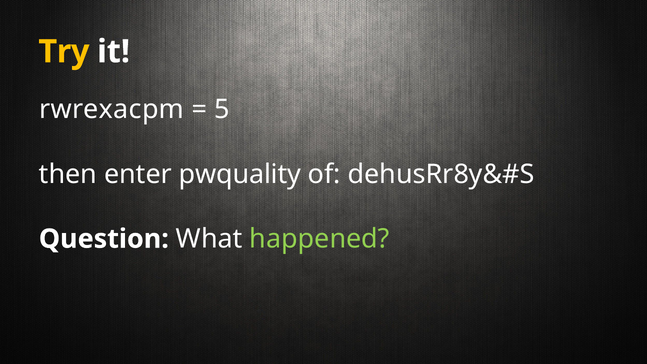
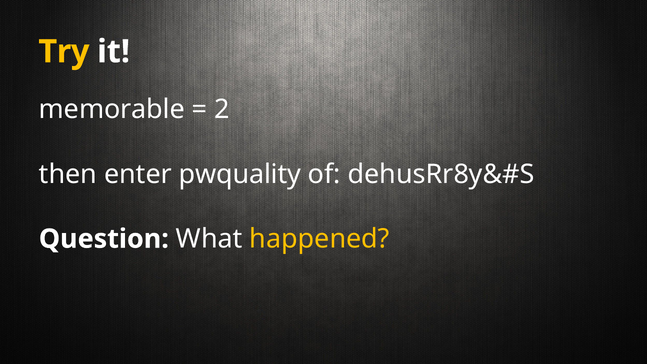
rwrexacpm: rwrexacpm -> memorable (112, 109)
5: 5 -> 2 (222, 109)
happened colour: light green -> yellow (320, 239)
